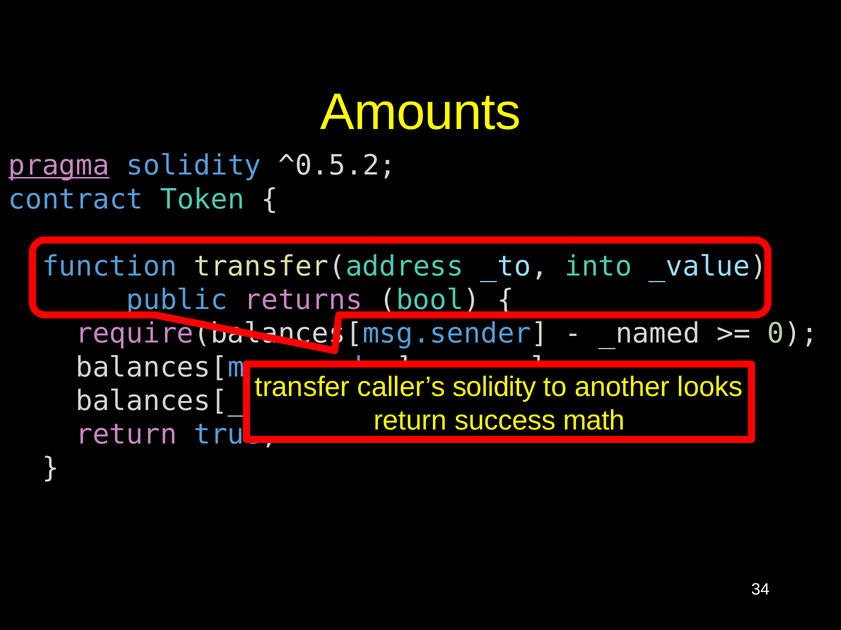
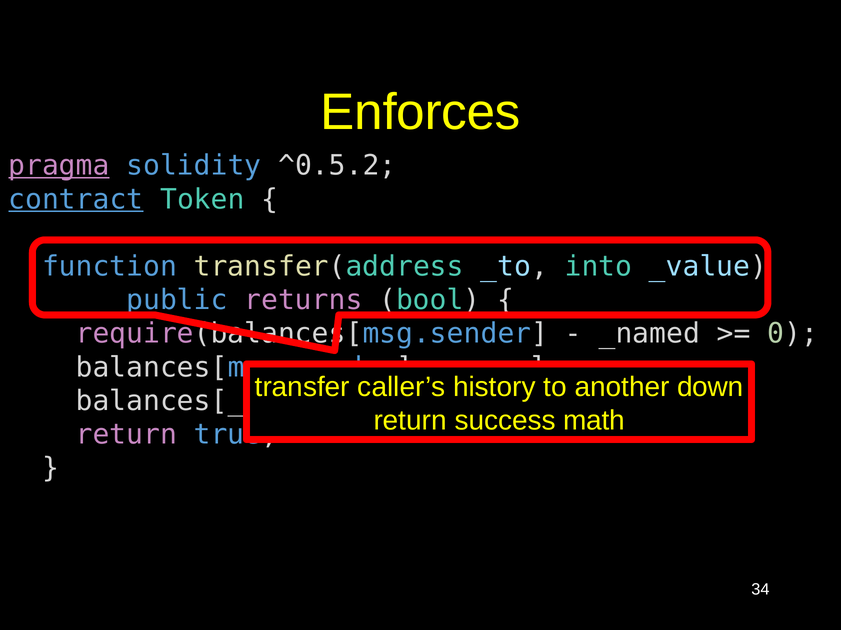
Amounts: Amounts -> Enforces (421, 112)
contract underline: none -> present (76, 200)
solidity: solidity -> history (494, 387)
looks: looks -> down (710, 387)
